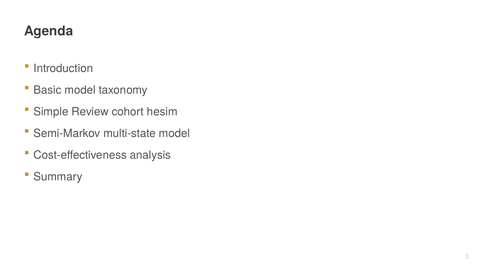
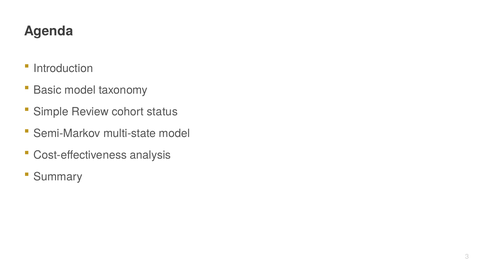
hesim: hesim -> status (162, 112)
